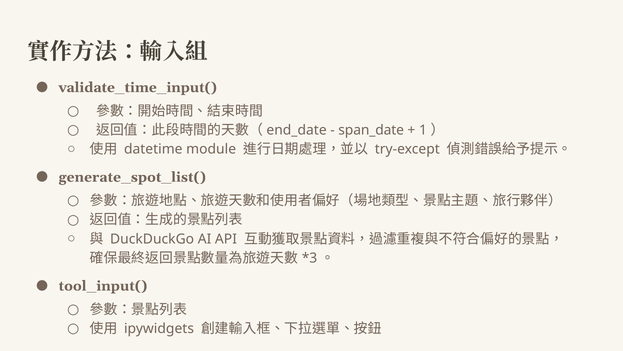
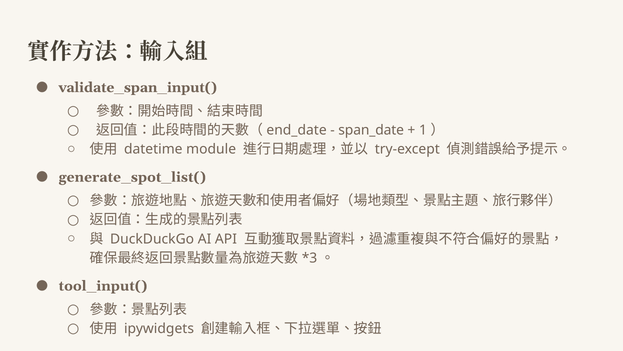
validate_time_input(: validate_time_input( -> validate_span_input( (138, 87)
